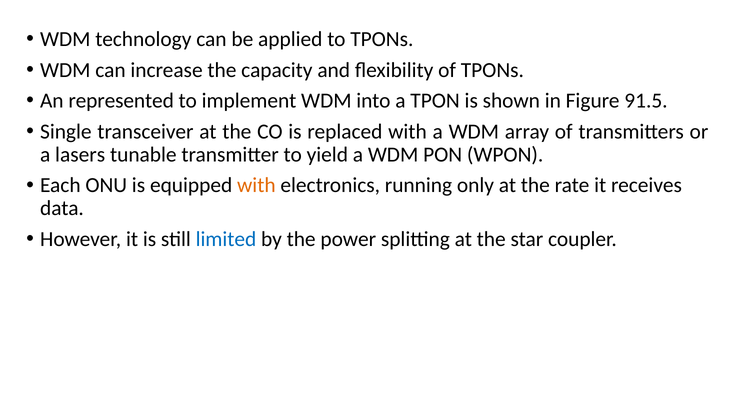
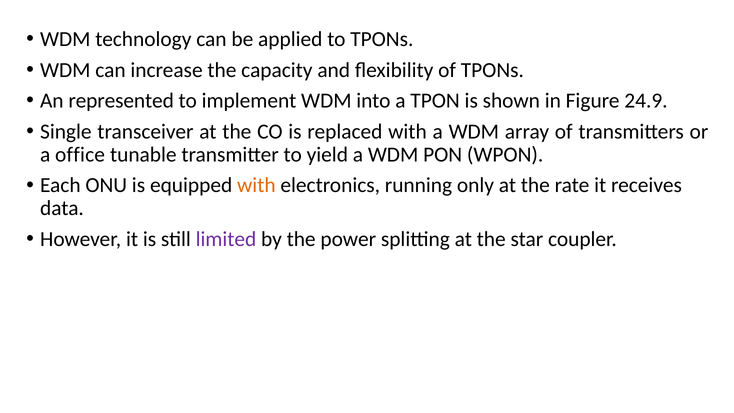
91.5: 91.5 -> 24.9 (646, 101)
lasers: lasers -> office (80, 155)
limited colour: blue -> purple (226, 239)
